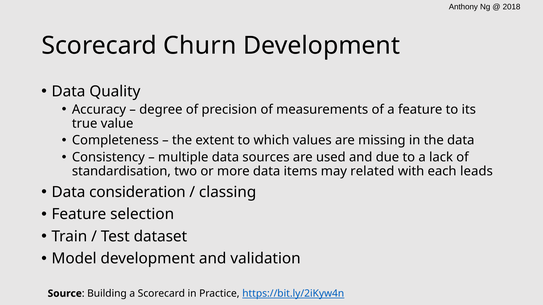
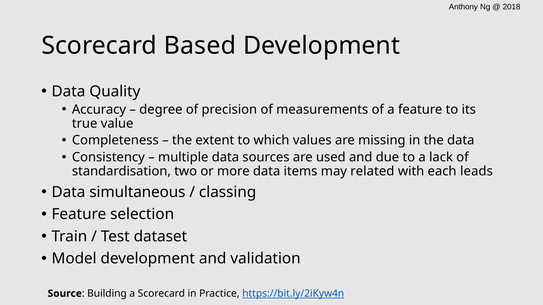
Churn: Churn -> Based (200, 46)
consideration: consideration -> simultaneous (137, 192)
